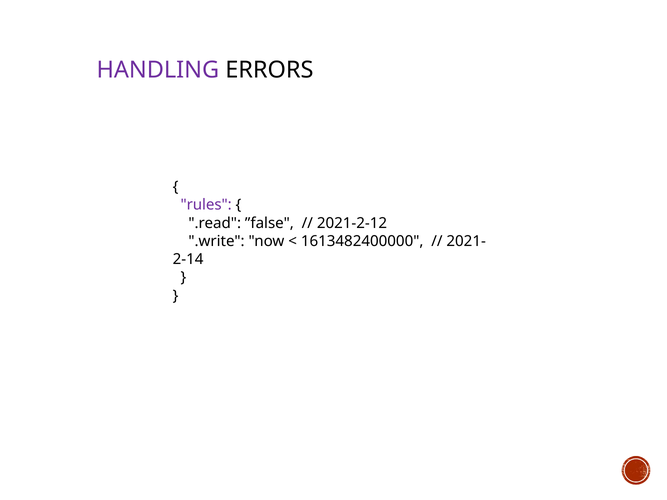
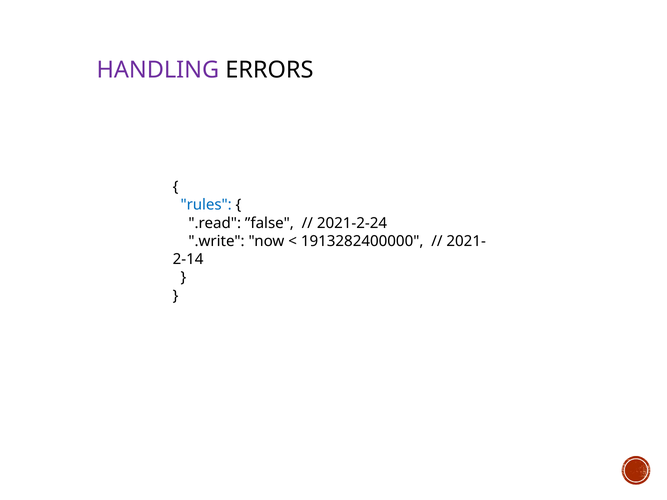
rules colour: purple -> blue (206, 205)
2021-2-12: 2021-2-12 -> 2021-2-24 (352, 223)
1613482400000: 1613482400000 -> 1913282400000 (362, 241)
